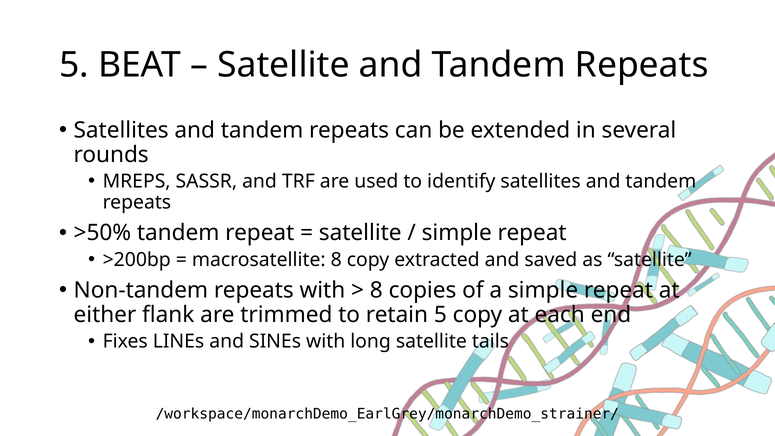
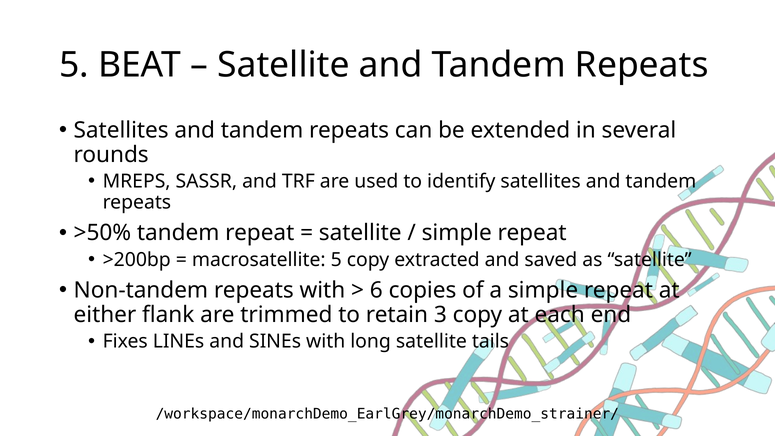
macrosatellite 8: 8 -> 5 (336, 260)
8: 8 -> 6 (376, 290)
retain 5: 5 -> 3 (440, 315)
